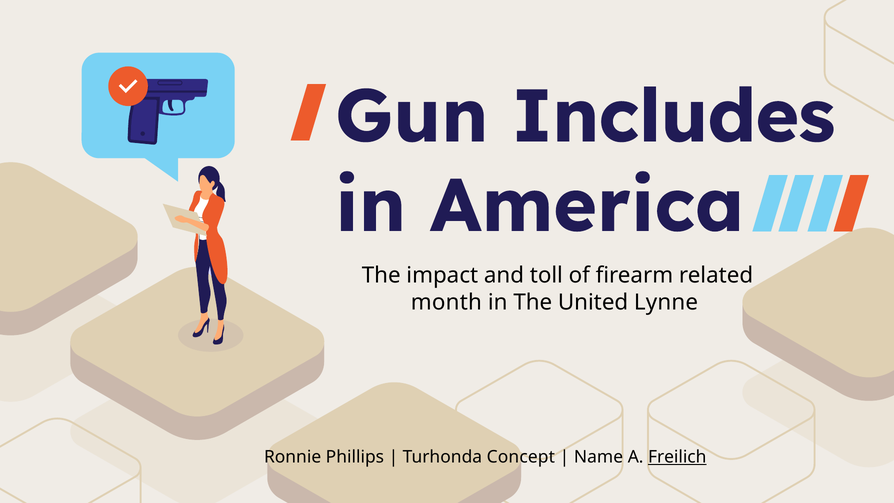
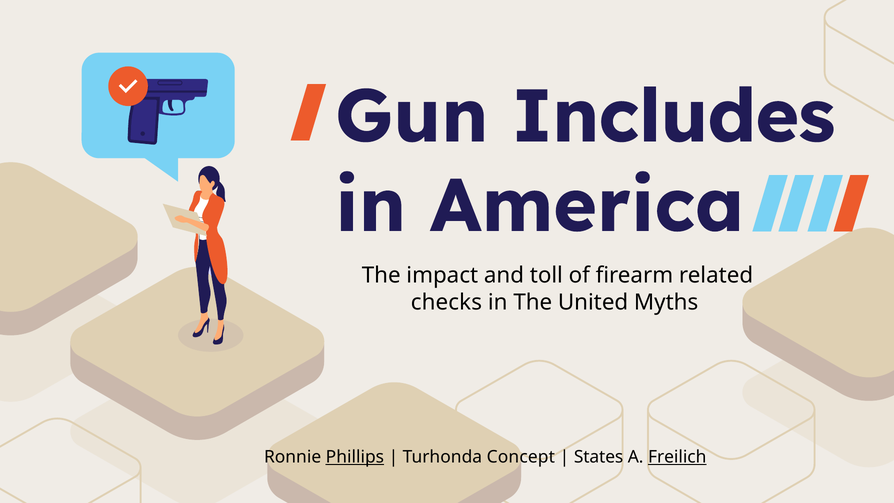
month: month -> checks (446, 302)
Lynne: Lynne -> Myths (666, 302)
Phillips underline: none -> present (355, 457)
Name: Name -> States (599, 457)
